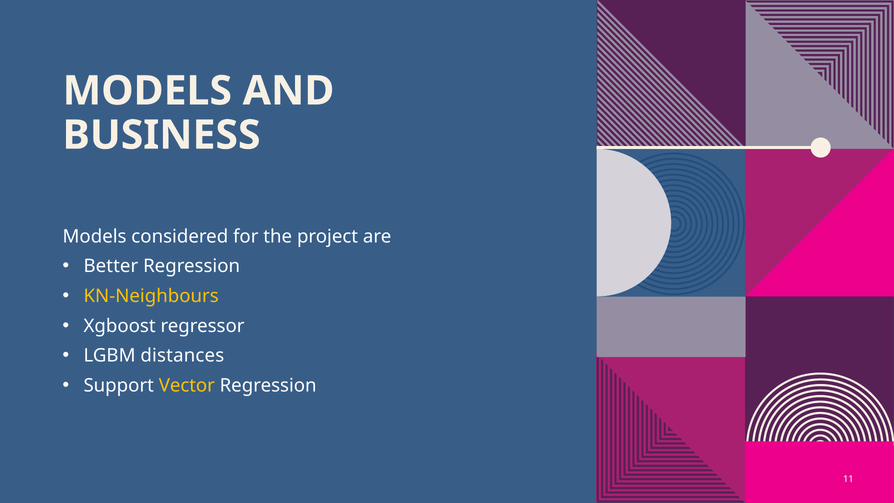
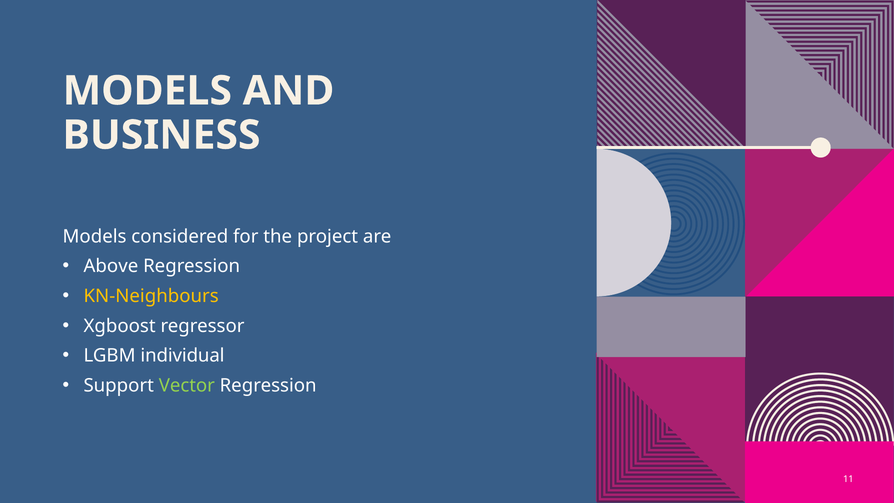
Better: Better -> Above (111, 266)
distances: distances -> individual (182, 356)
Vector colour: yellow -> light green (187, 385)
